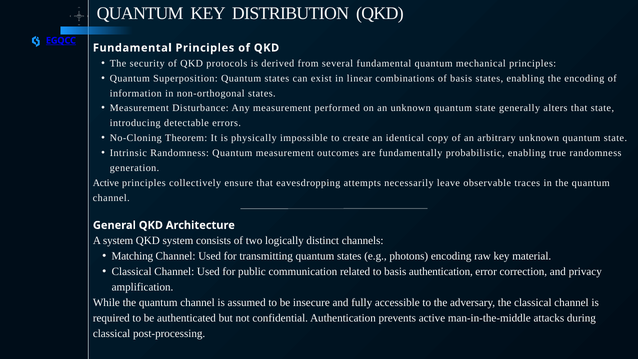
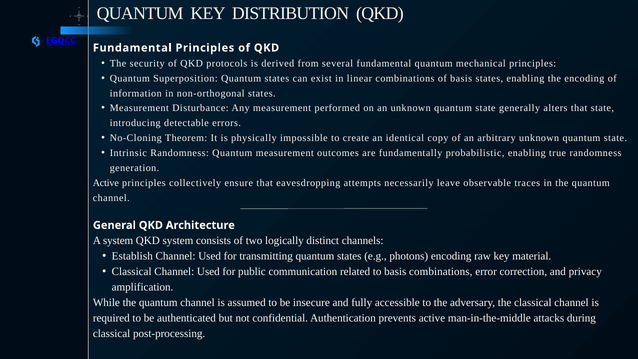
Matching: Matching -> Establish (132, 256)
basis authentication: authentication -> combinations (441, 272)
